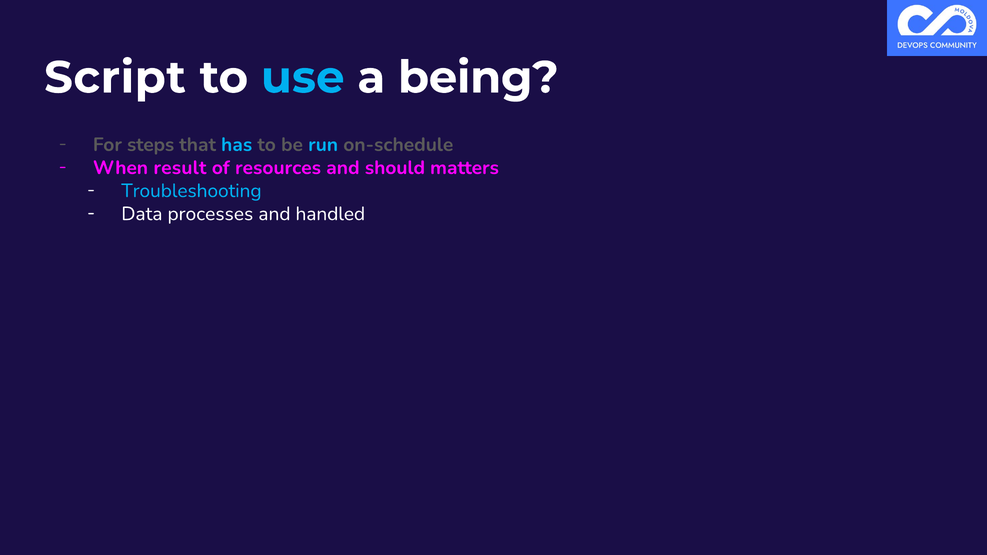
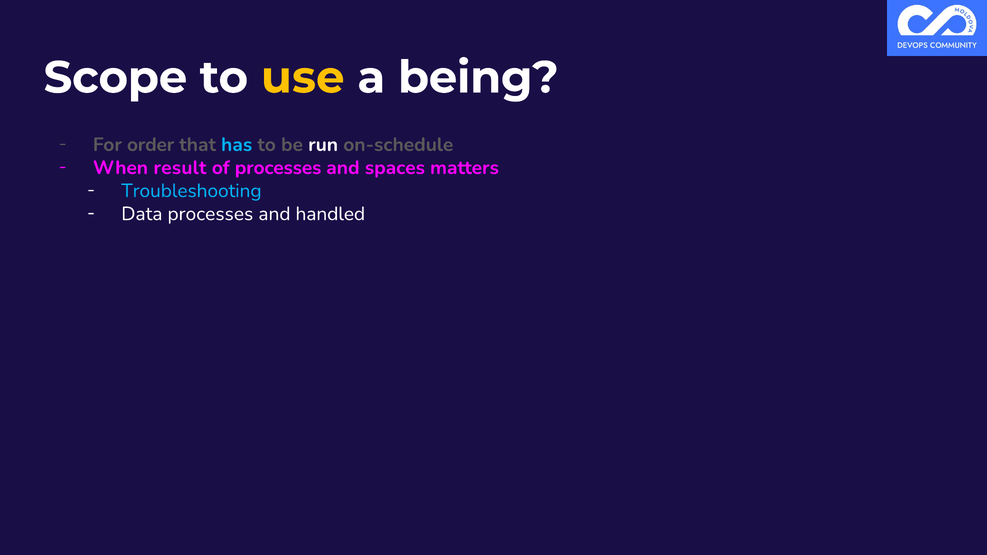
Script: Script -> Scope (115, 78)
use colour: light blue -> yellow (303, 78)
steps: steps -> order (151, 145)
run colour: light blue -> white (323, 145)
of resources: resources -> processes (278, 168)
should: should -> spaces (395, 168)
